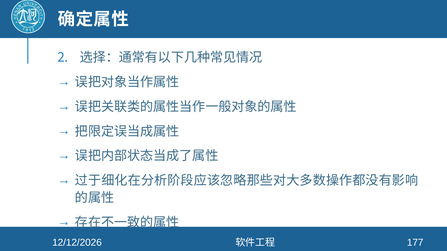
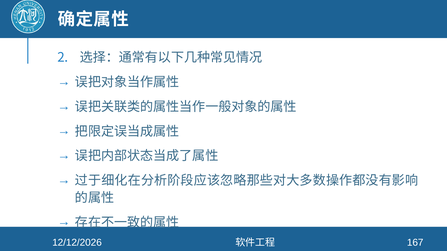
177: 177 -> 167 (415, 243)
